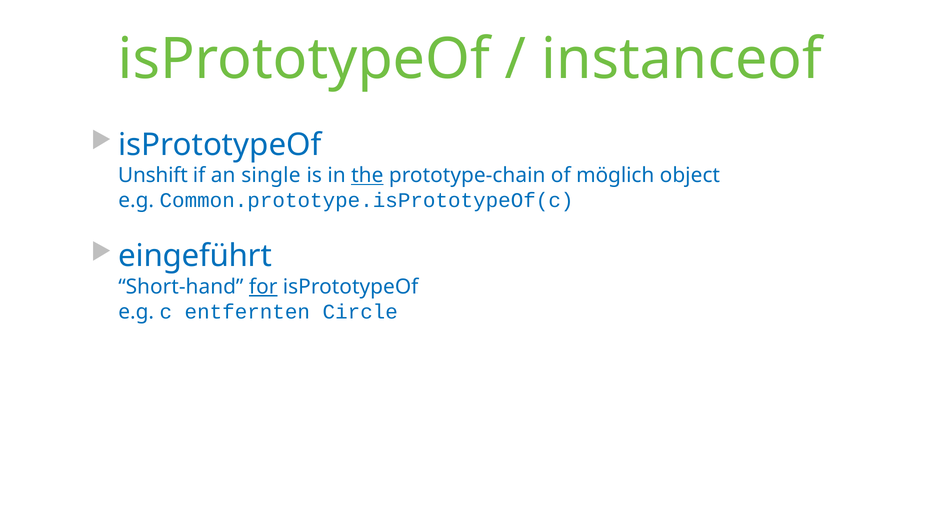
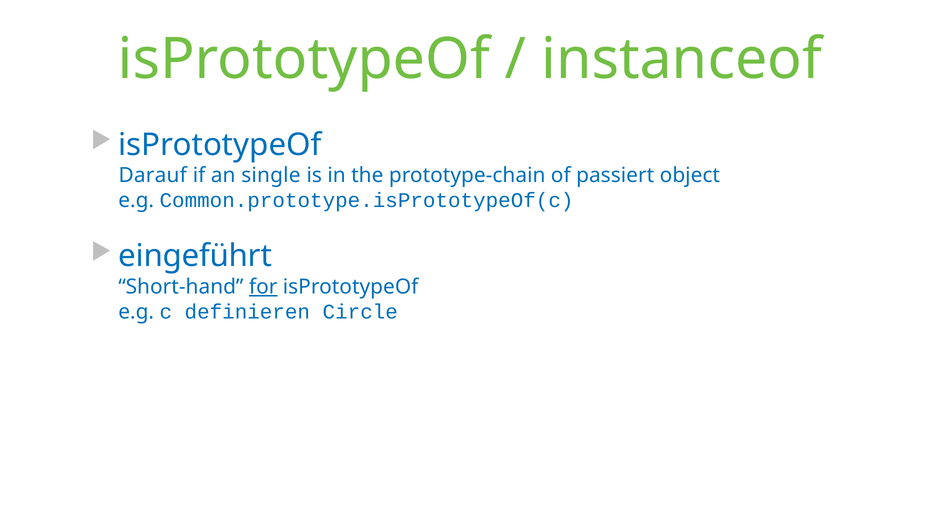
Unshift: Unshift -> Darauf (153, 176)
the underline: present -> none (367, 176)
möglich: möglich -> passiert (615, 176)
entfernten: entfernten -> definieren (247, 312)
